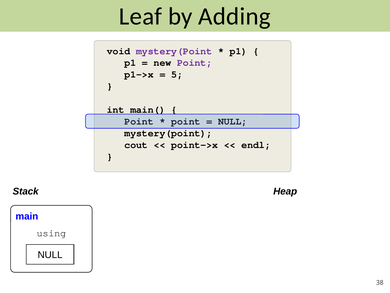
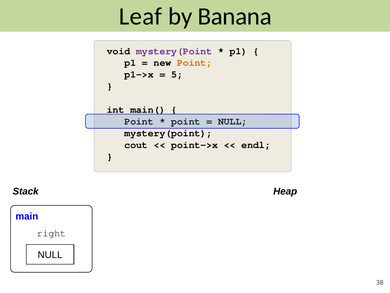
Adding: Adding -> Banana (235, 16)
Point colour: purple -> orange (195, 63)
using: using -> right (51, 233)
